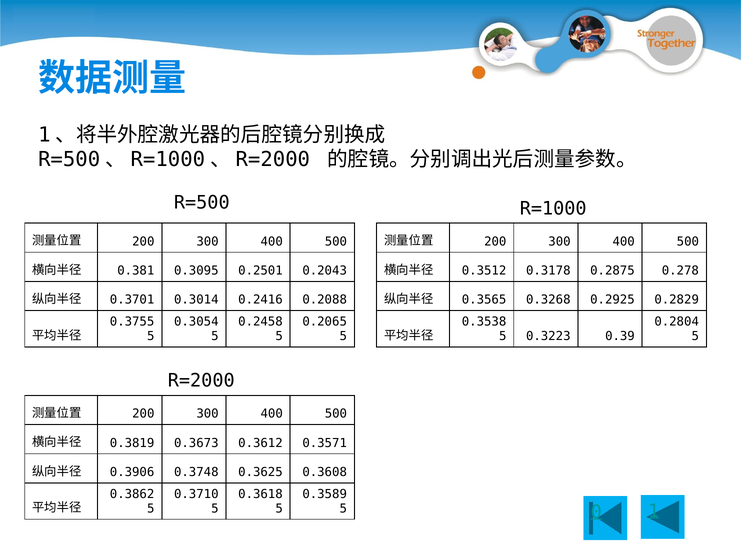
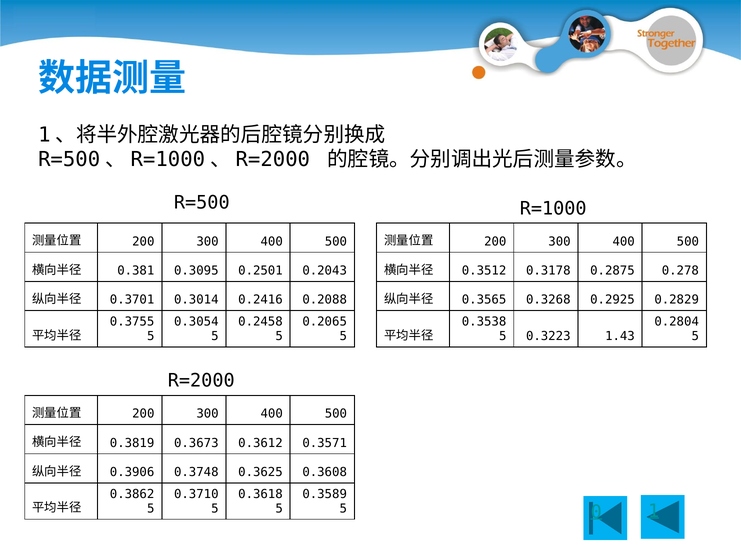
0.39: 0.39 -> 1.43 (620, 336)
